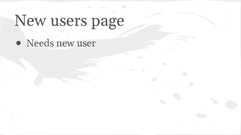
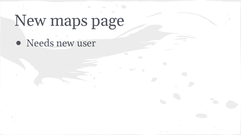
users: users -> maps (69, 21)
